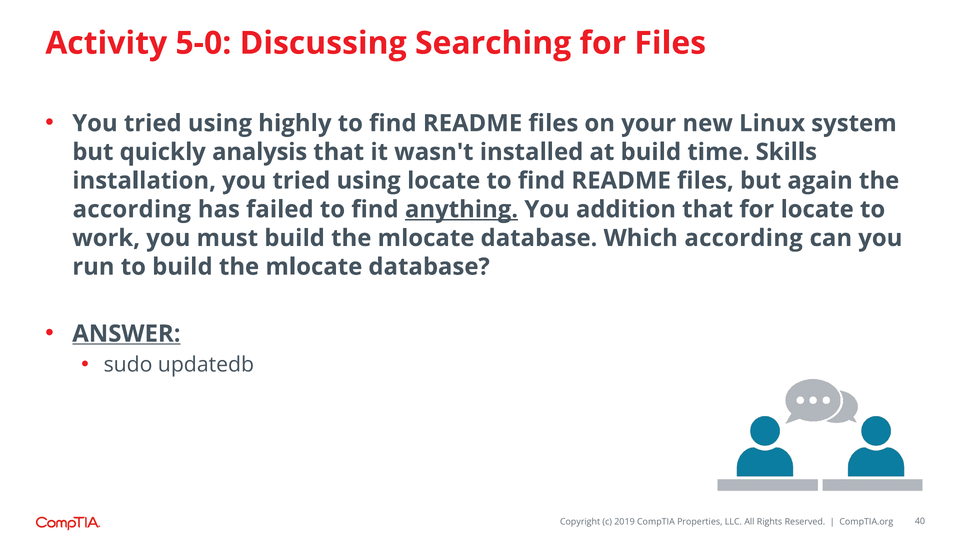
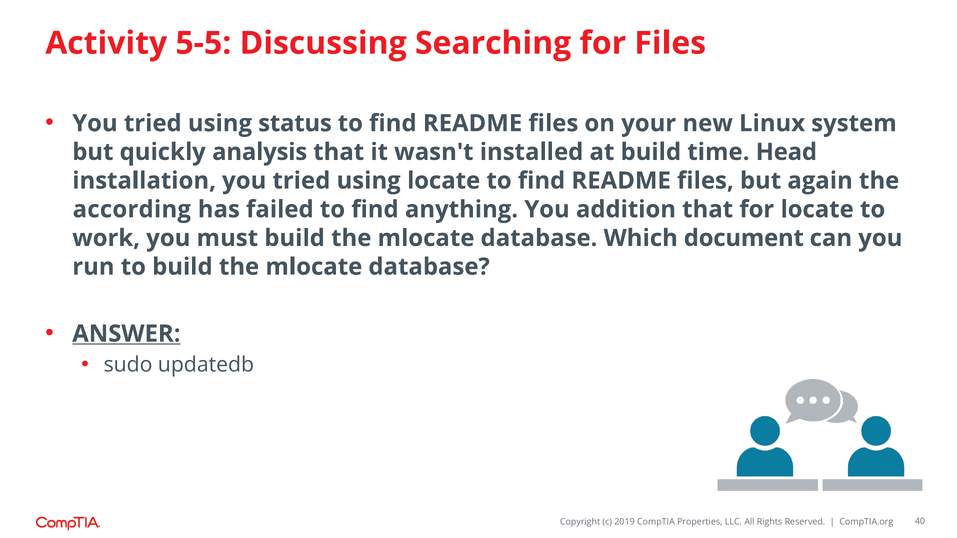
5-0: 5-0 -> 5-5 (203, 43)
highly: highly -> status (295, 123)
Skills: Skills -> Head (786, 152)
anything underline: present -> none (462, 210)
Which according: according -> document (744, 238)
